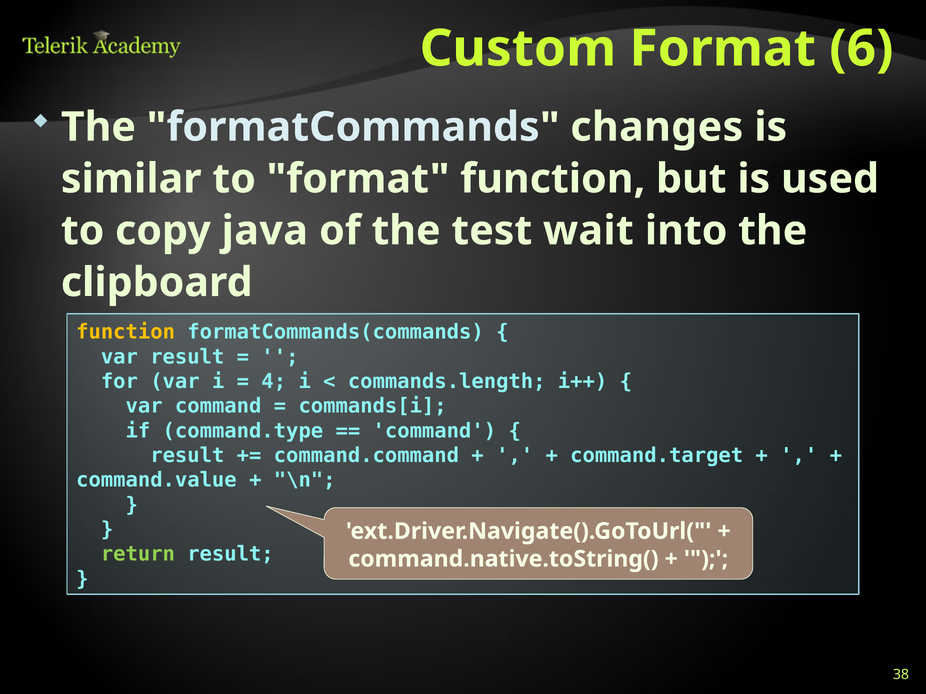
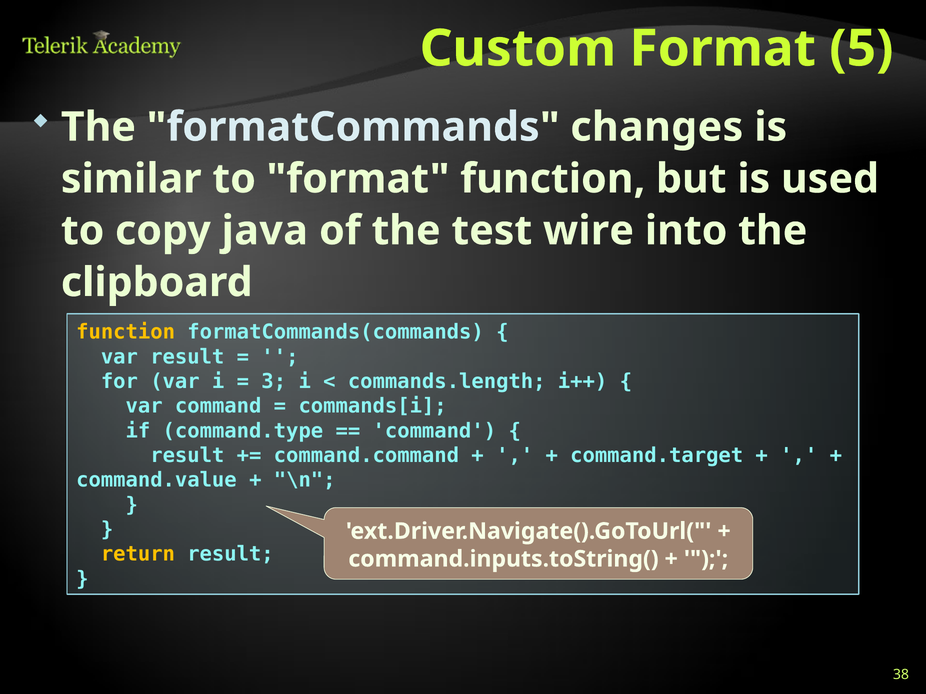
6: 6 -> 5 (861, 49)
wait: wait -> wire (588, 231)
4: 4 -> 3 (274, 382)
return colour: light green -> yellow (138, 554)
command.native.toString(: command.native.toString( -> command.inputs.toString( (503, 559)
